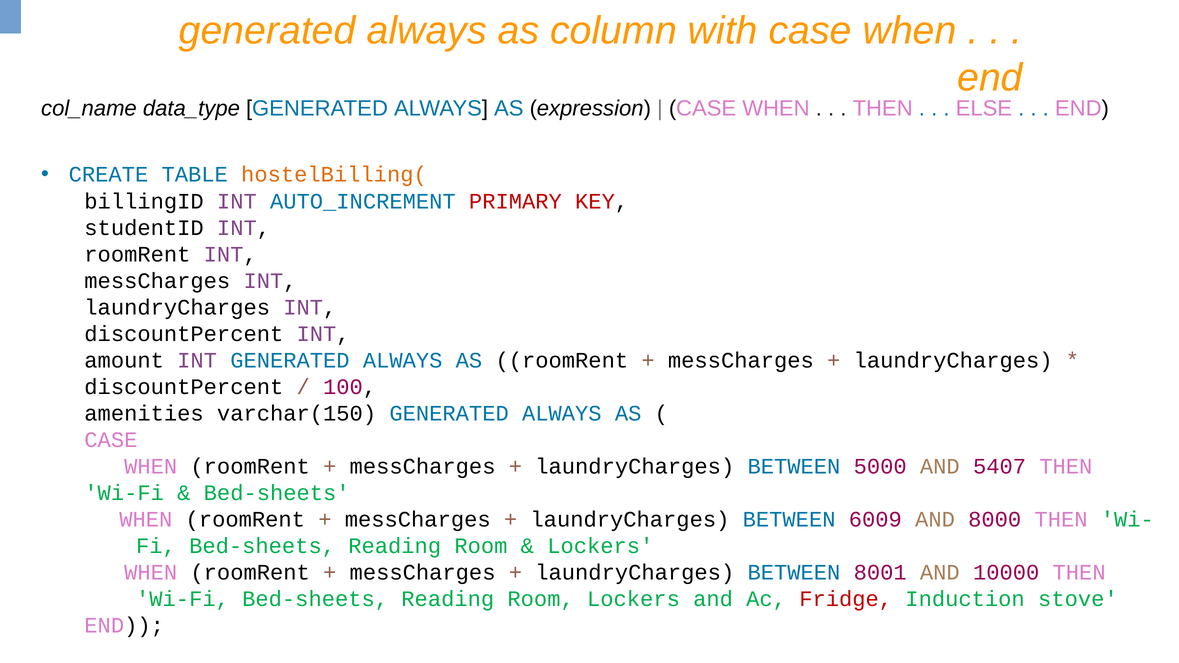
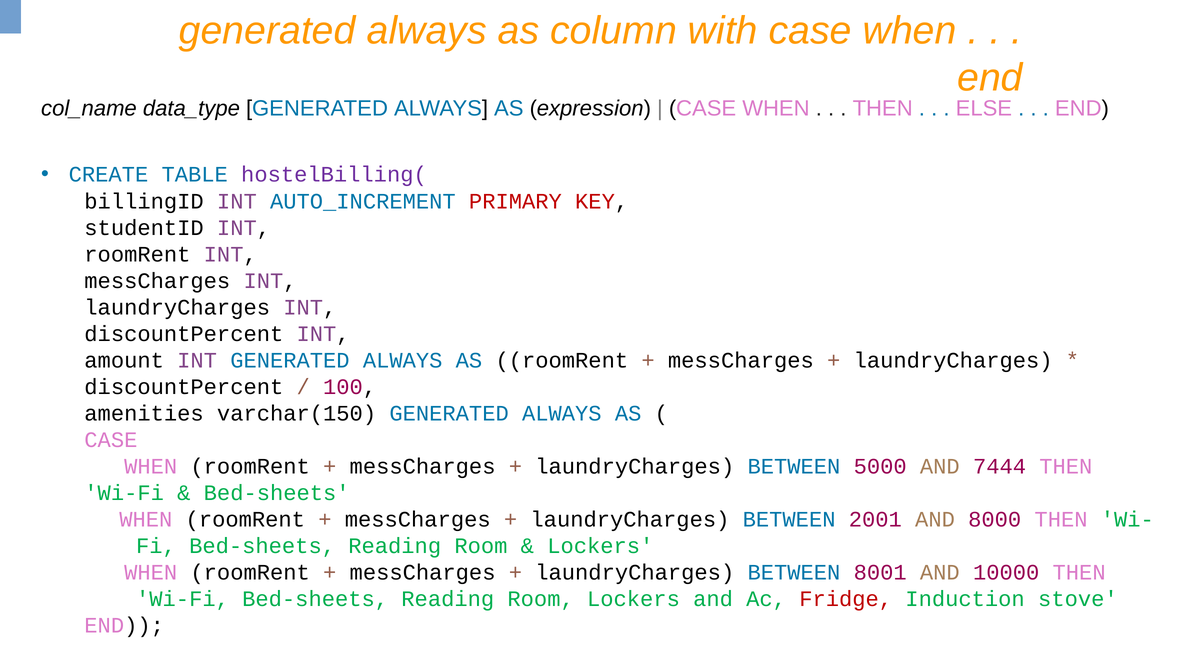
hostelBilling( colour: orange -> purple (334, 175)
5407: 5407 -> 7444 (1000, 467)
6009: 6009 -> 2001 (875, 520)
